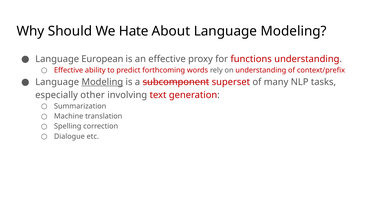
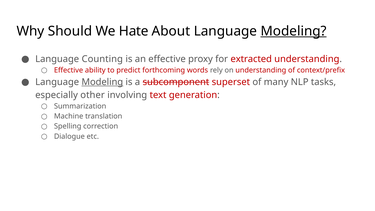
Modeling underline: none -> present (294, 31)
European: European -> Counting (102, 59)
functions: functions -> extracted (251, 59)
